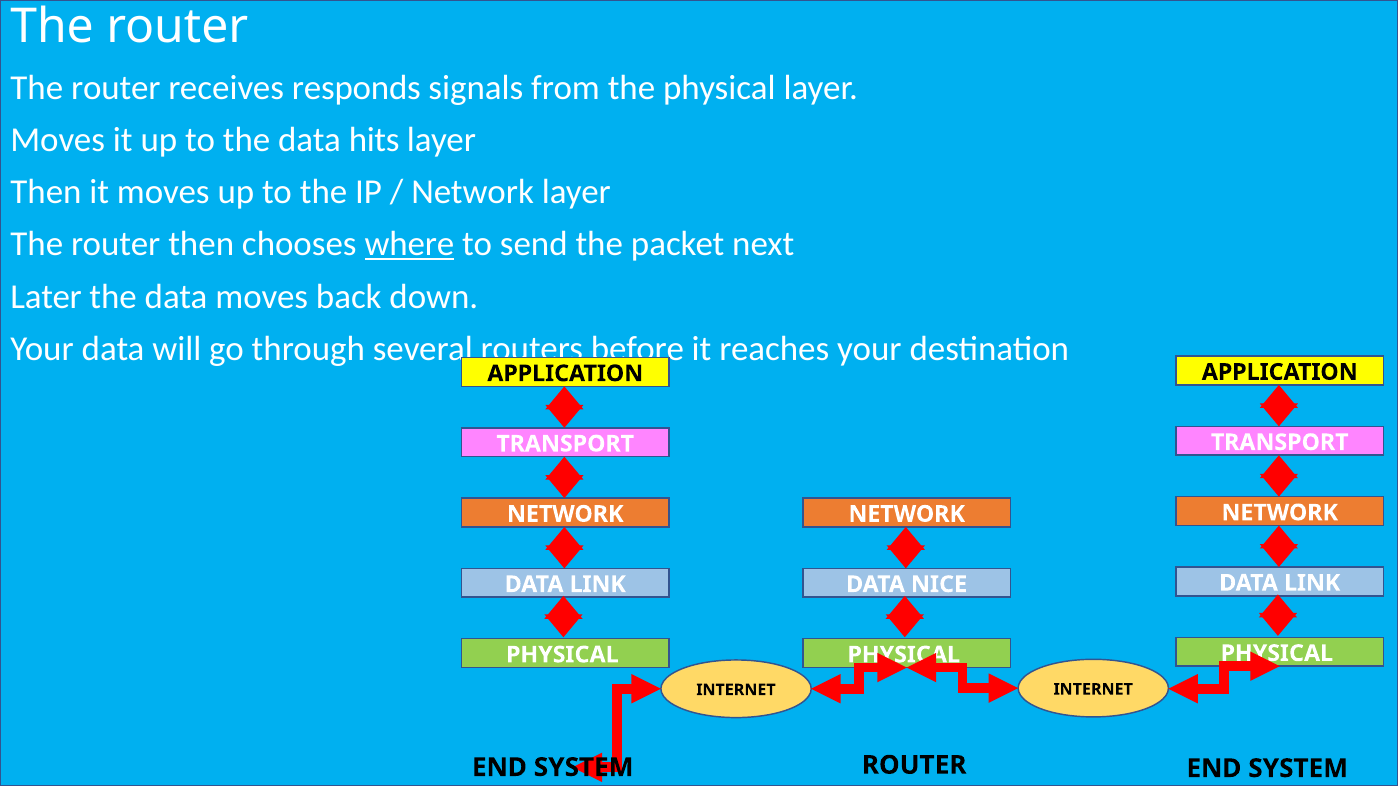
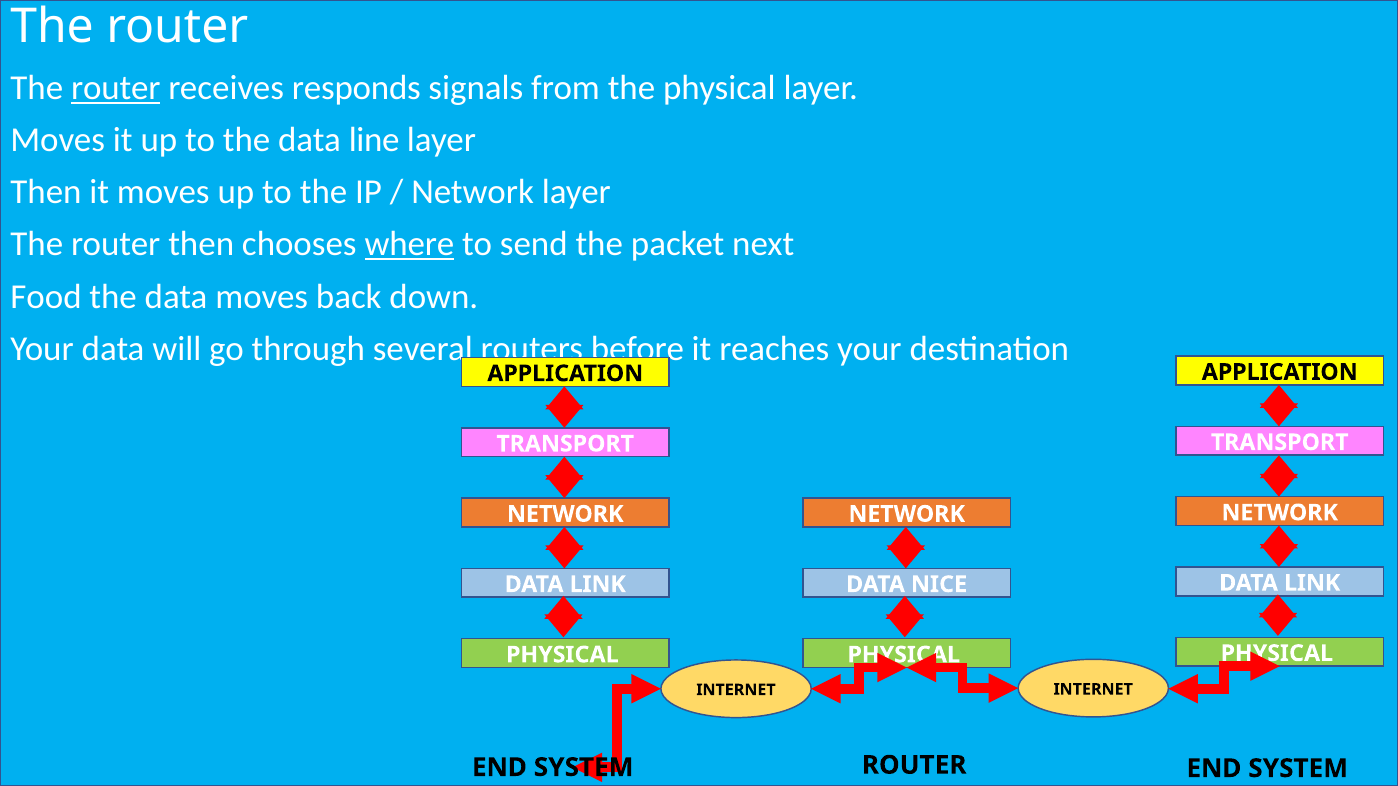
router underline: none -> present (116, 88)
hits: hits -> line (374, 140)
Later: Later -> Food (46, 297)
